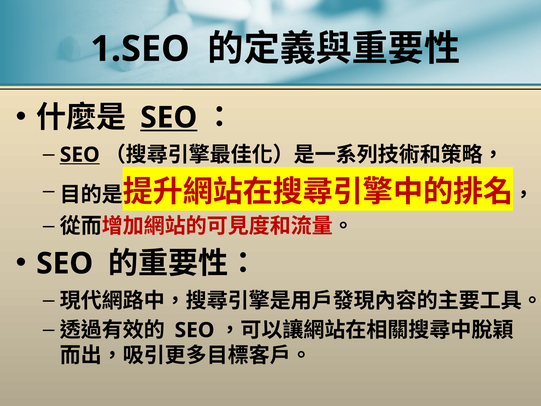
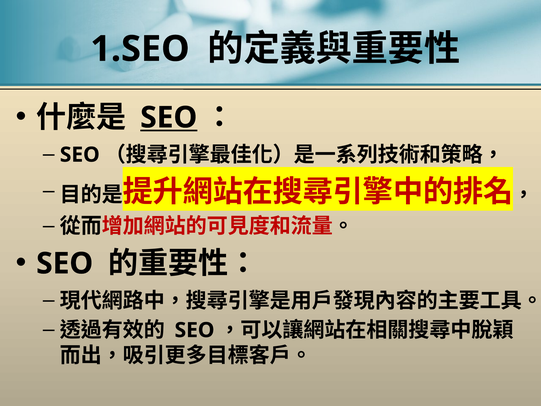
SEO underline: present -> none (80, 155)
